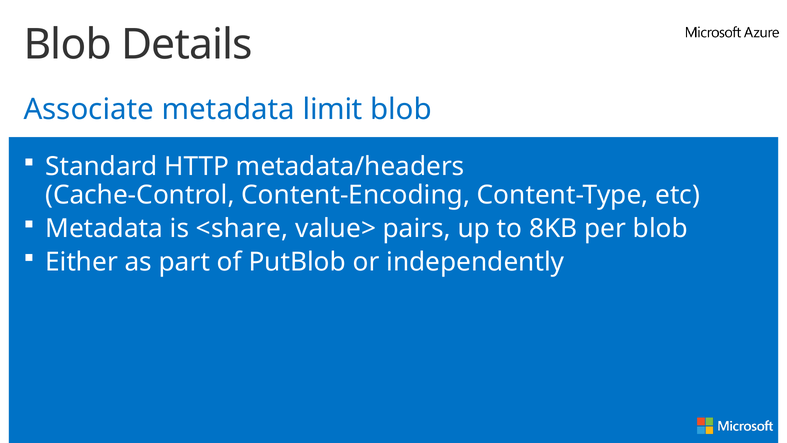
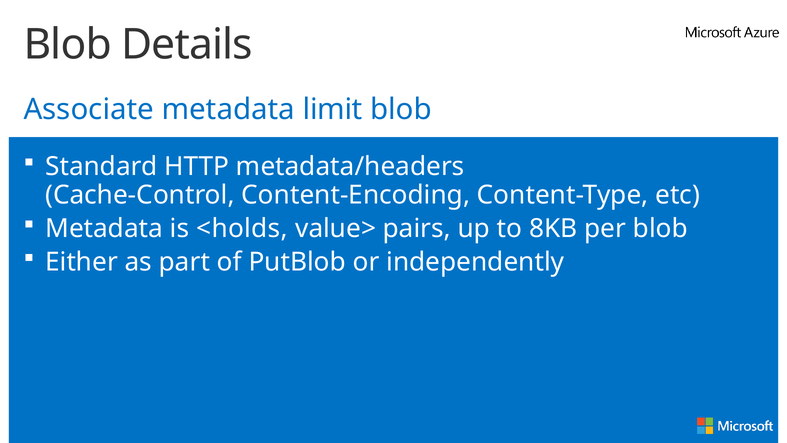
<share: <share -> <holds (242, 228)
